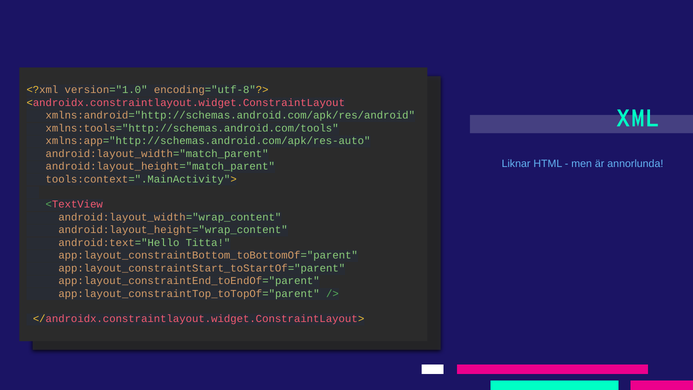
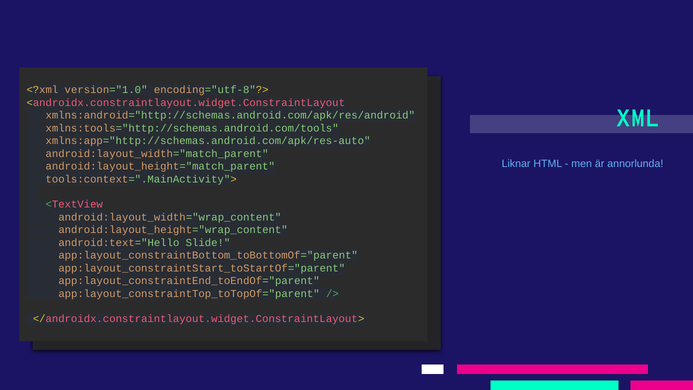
Titta: Titta -> Slide (208, 243)
